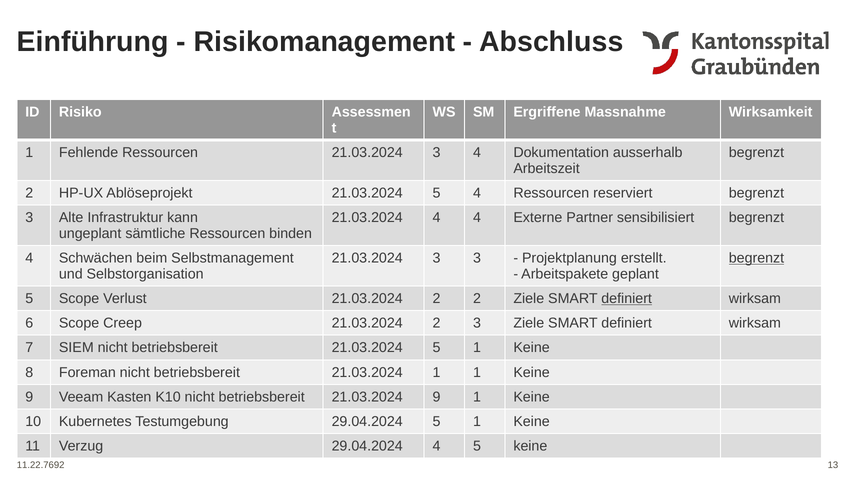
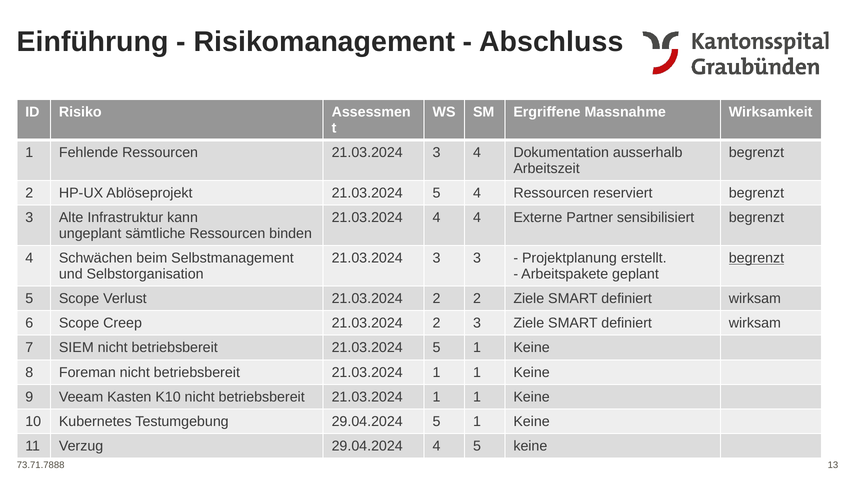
definiert underline: present -> none (627, 299)
9: 9 -> 1 (437, 397)
11.22.7692: 11.22.7692 -> 73.71.7888 (41, 465)
